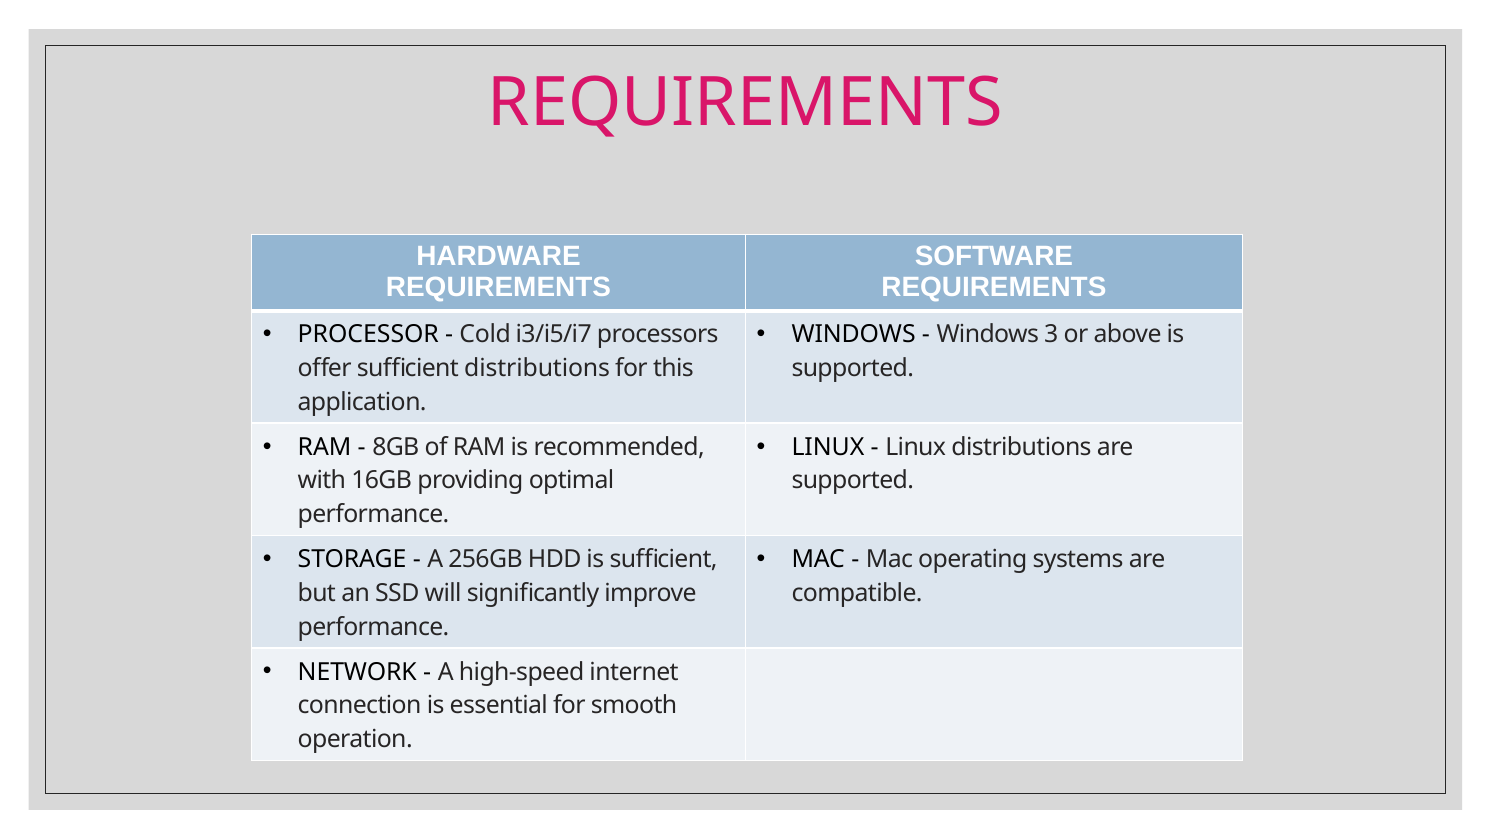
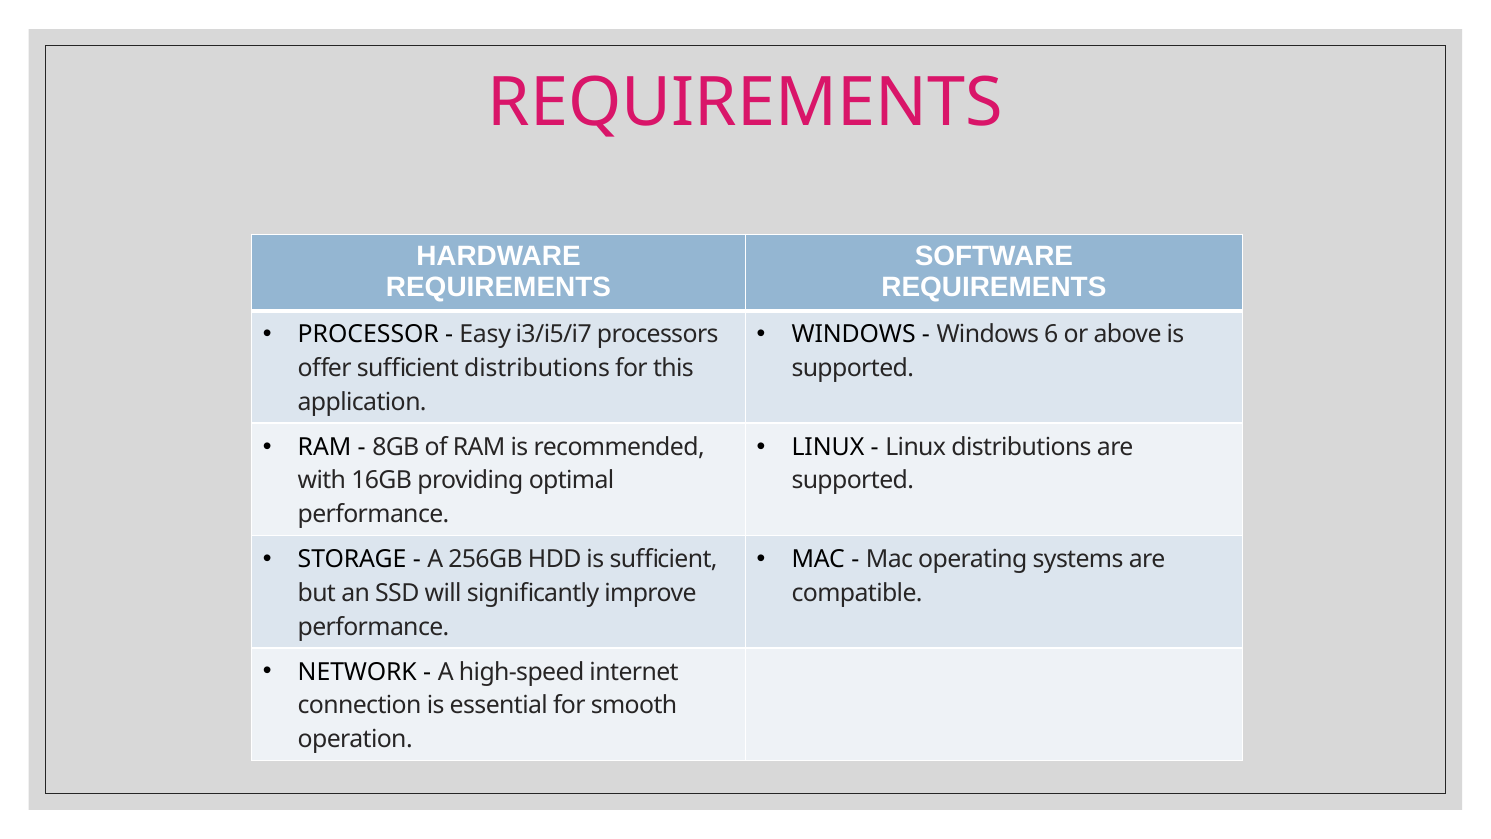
Cold: Cold -> Easy (485, 334)
3: 3 -> 6 (1051, 334)
